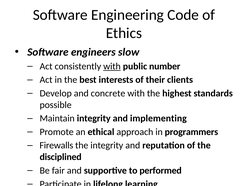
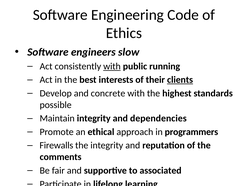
number: number -> running (165, 66)
clients underline: none -> present (180, 80)
implementing: implementing -> dependencies (158, 118)
disciplined: disciplined -> comments (61, 157)
performed: performed -> associated (161, 171)
